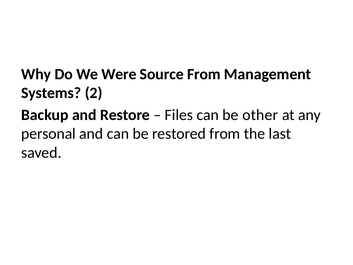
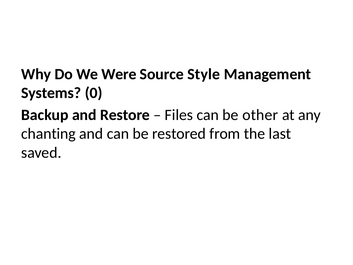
Source From: From -> Style (204, 74)
2: 2 -> 0 (94, 93)
personal: personal -> chanting (48, 134)
